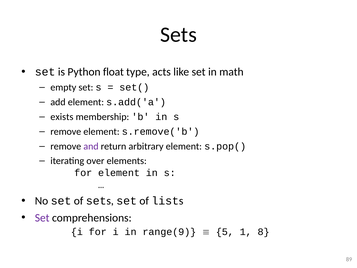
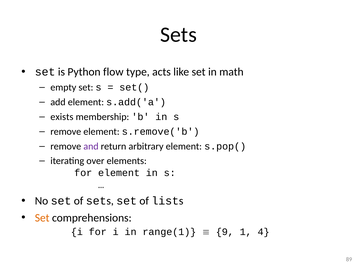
float: float -> flow (113, 72)
Set colour: purple -> orange (42, 218)
range(9: range(9 -> range(1 (169, 232)
5: 5 -> 9 (225, 232)
8: 8 -> 4 (264, 232)
